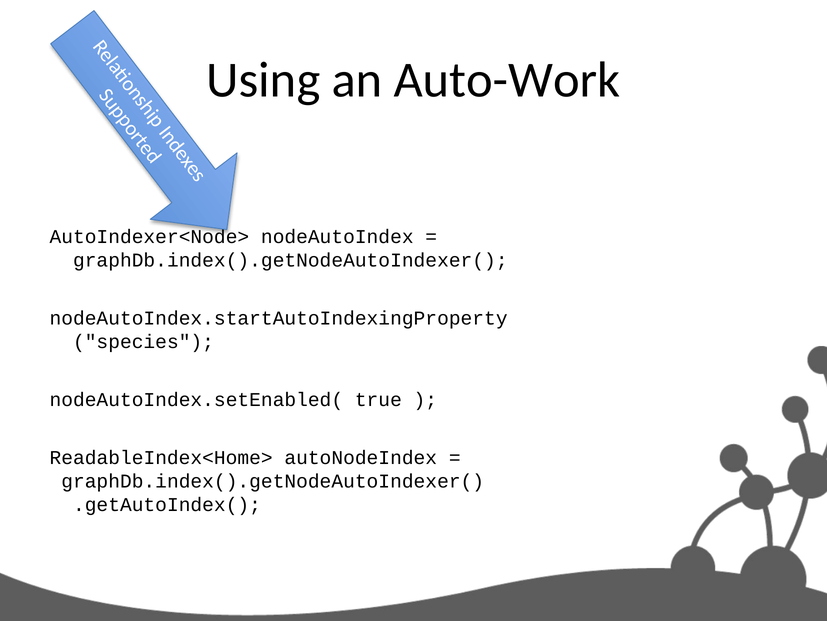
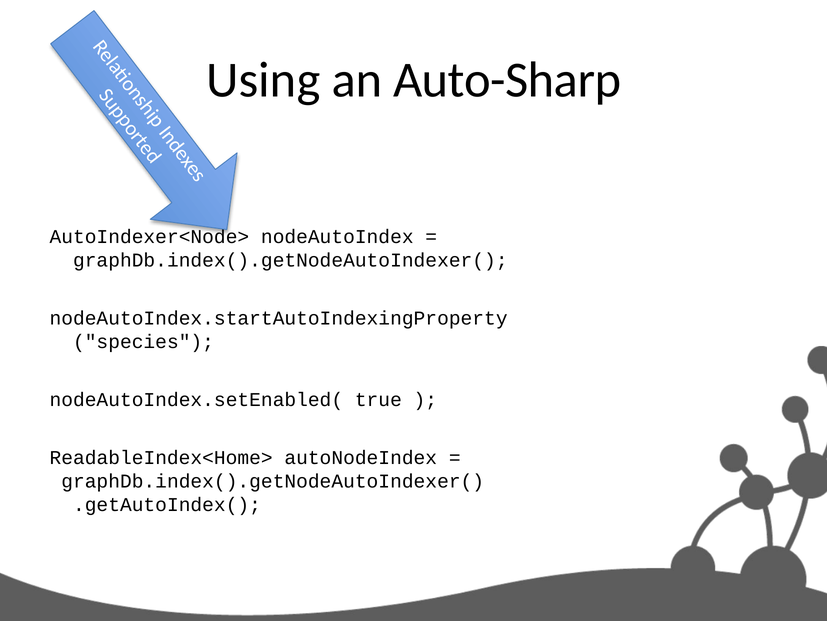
Auto-Work: Auto-Work -> Auto-Sharp (507, 80)
